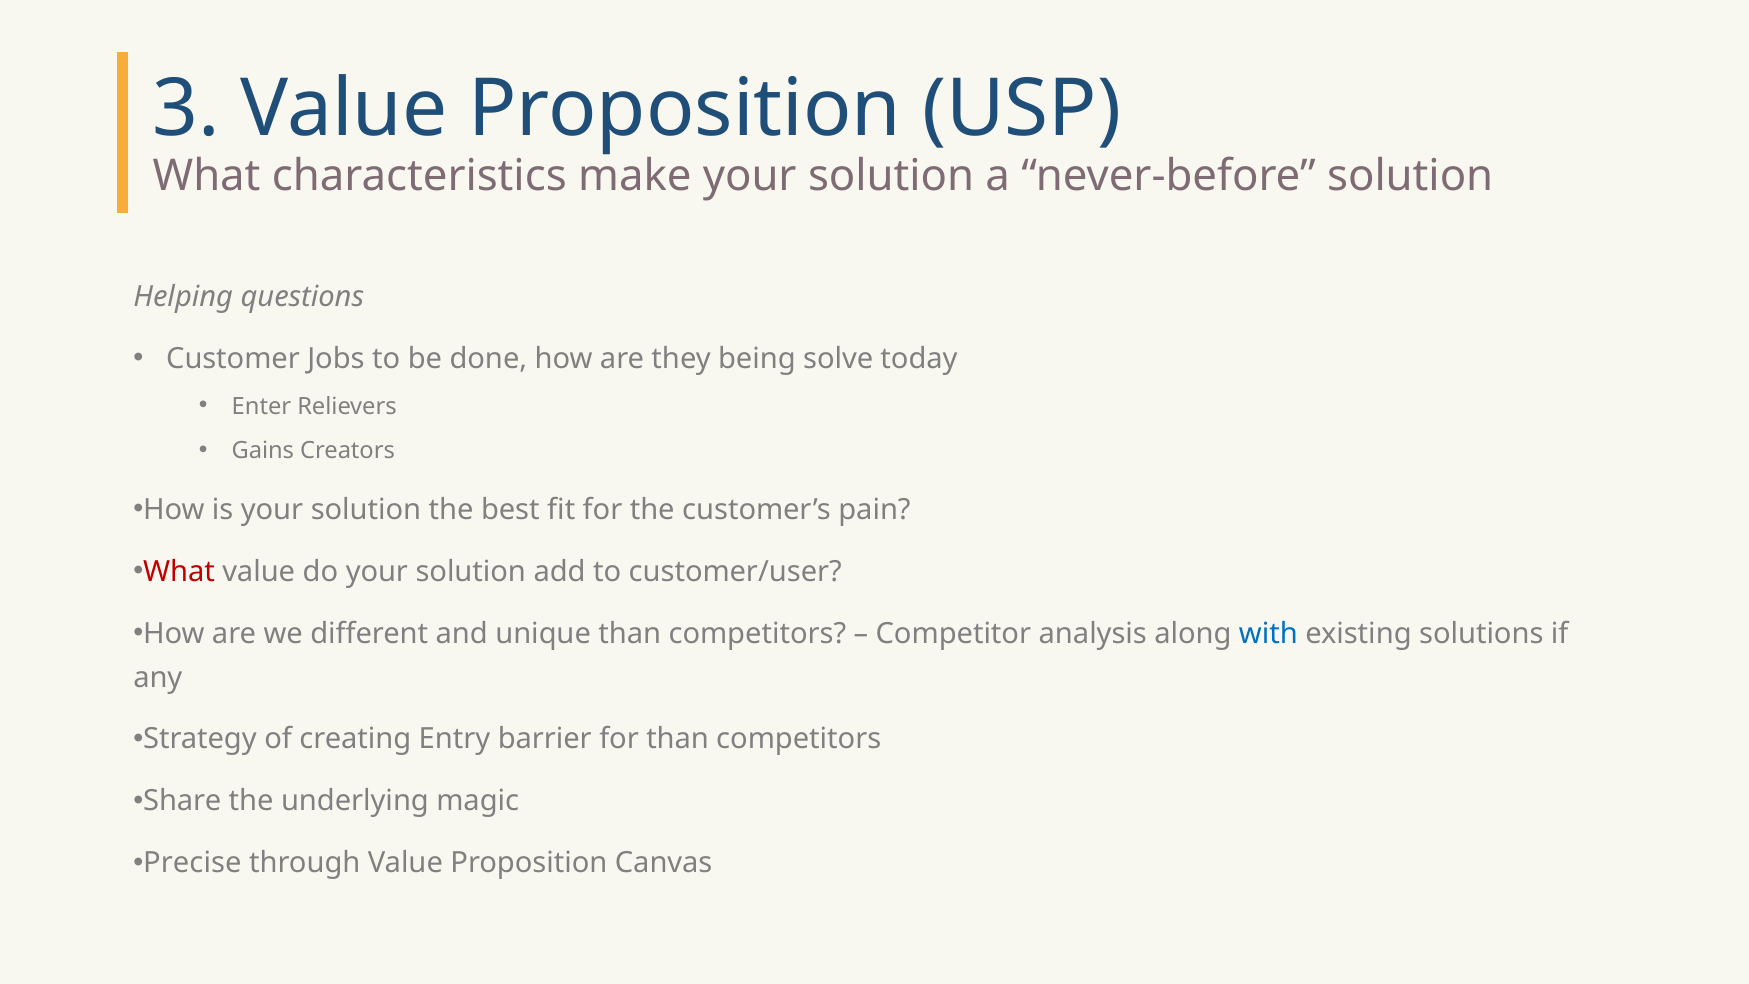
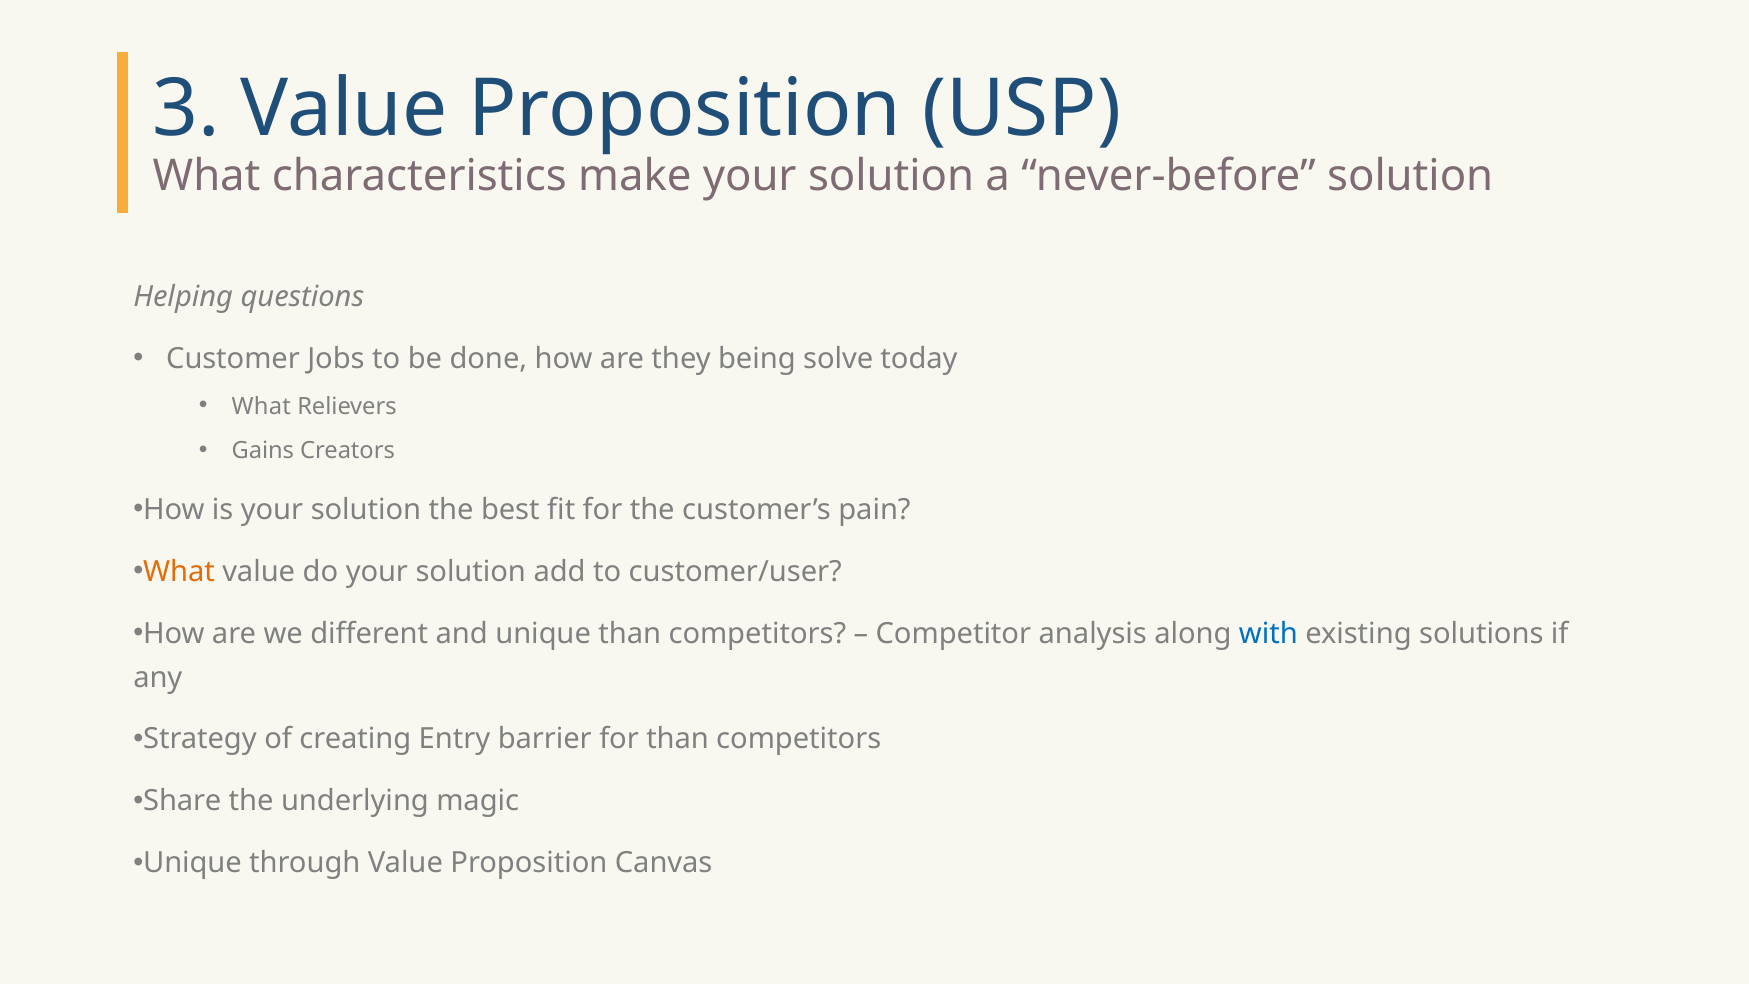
Enter: Enter -> What (261, 406)
What colour: red -> orange (179, 572)
Precise: Precise -> Unique (192, 863)
